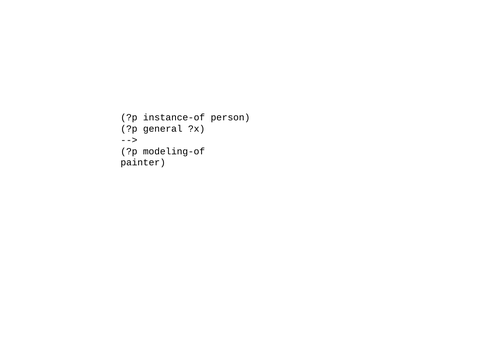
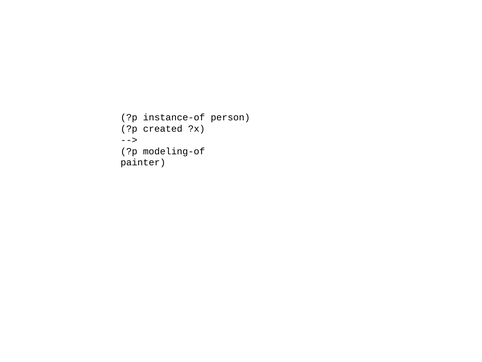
general: general -> created (163, 129)
